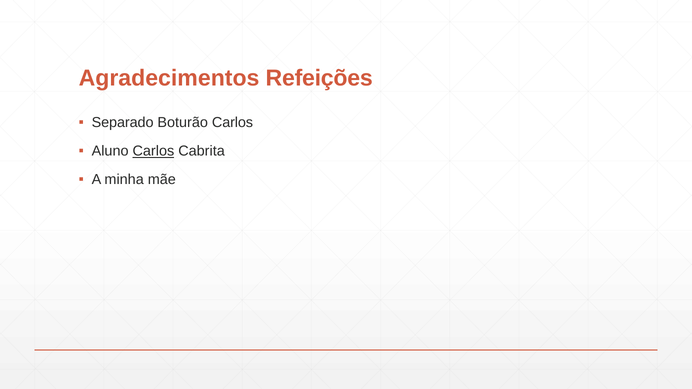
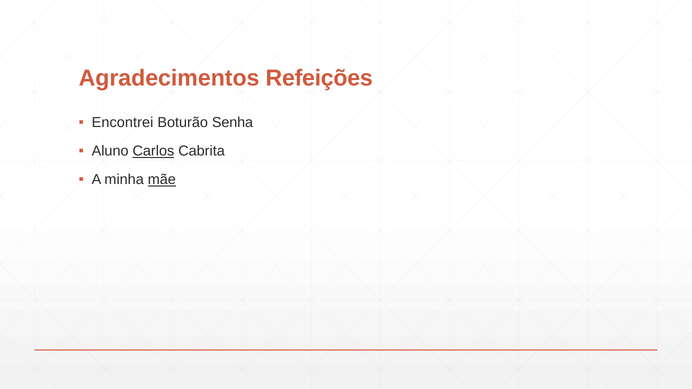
Separado: Separado -> Encontrei (123, 123)
Boturão Carlos: Carlos -> Senha (233, 123)
mãe underline: none -> present (162, 180)
